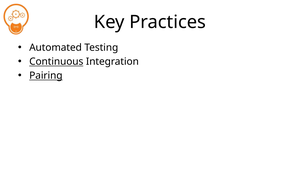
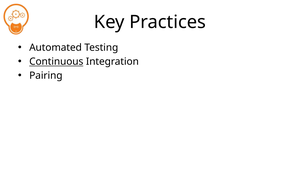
Pairing underline: present -> none (46, 76)
